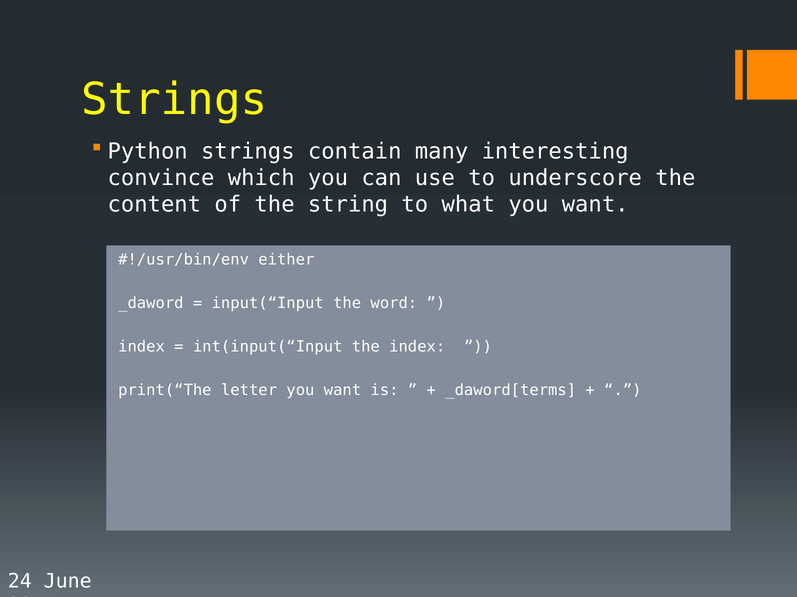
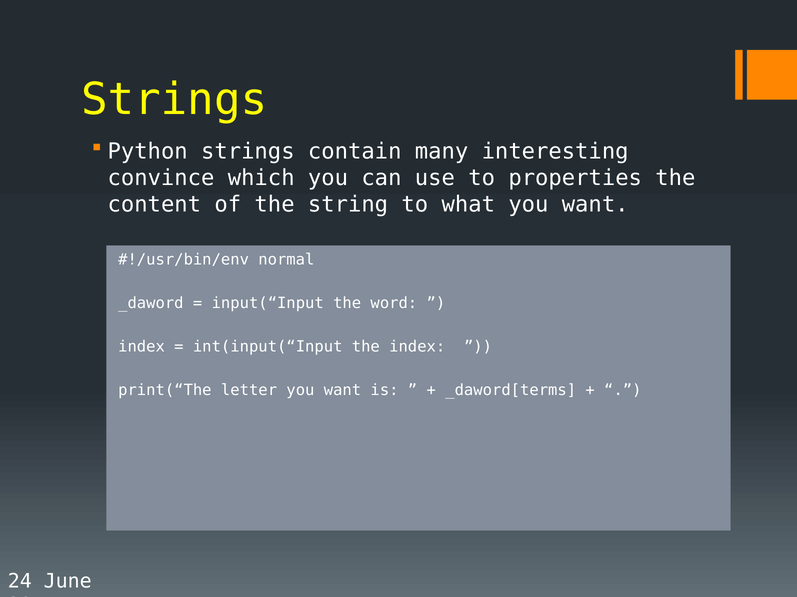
underscore: underscore -> properties (575, 178)
either: either -> normal (286, 260)
